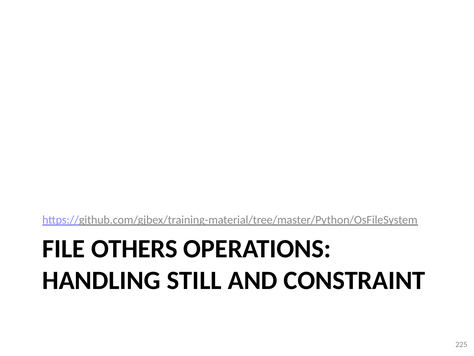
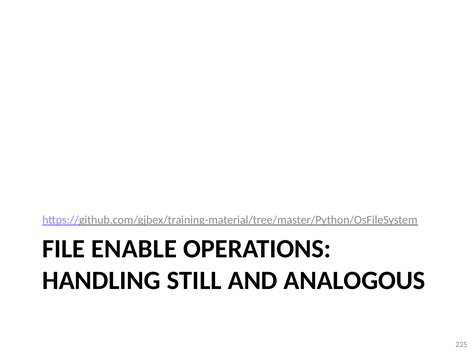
OTHERS: OTHERS -> ENABLE (134, 248)
CONSTRAINT: CONSTRAINT -> ANALOGOUS (354, 280)
